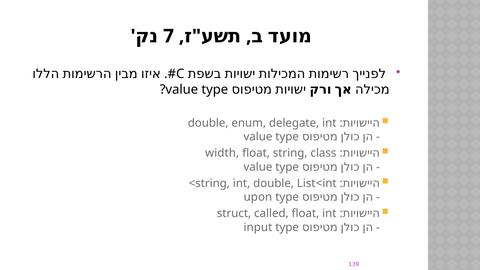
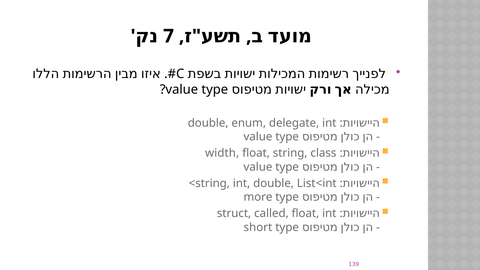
upon: upon -> more (258, 197)
input: input -> short (258, 227)
